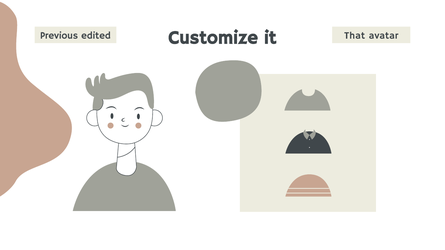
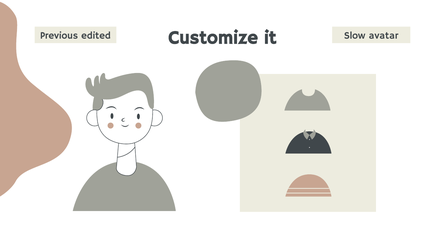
That: That -> Slow (355, 36)
